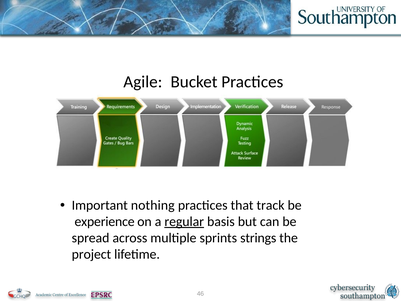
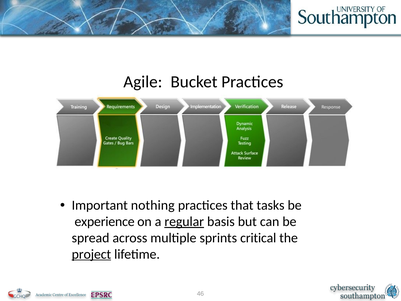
track: track -> tasks (271, 205)
strings: strings -> critical (258, 238)
project underline: none -> present (91, 254)
